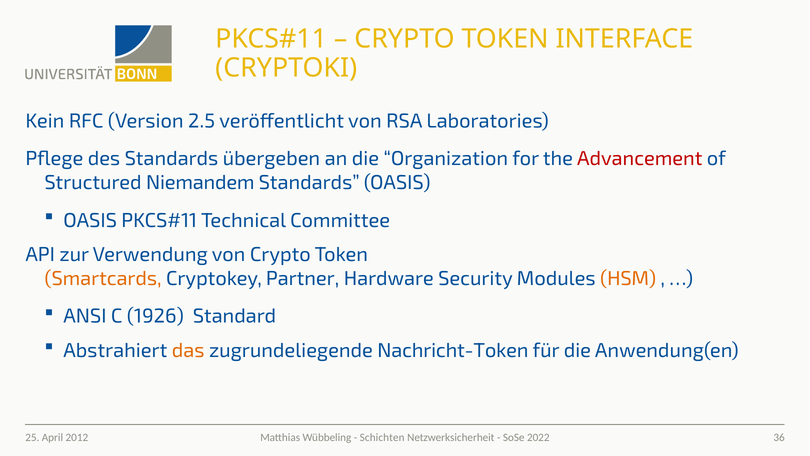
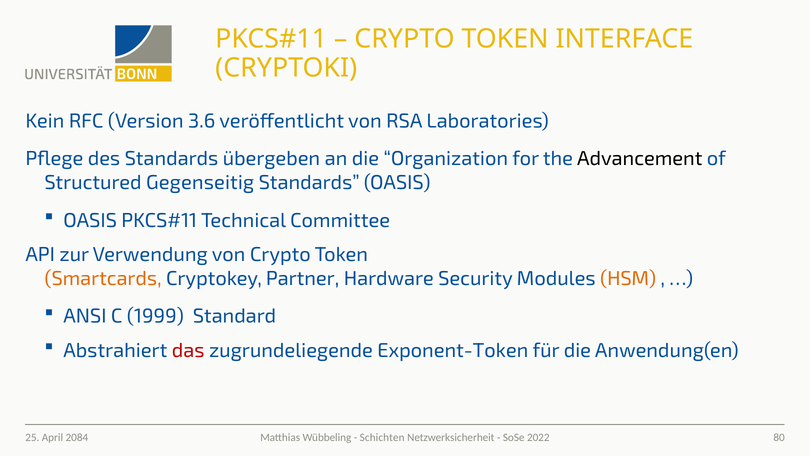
2.5: 2.5 -> 3.6 (202, 121)
Advancement colour: red -> black (640, 159)
Niemandem: Niemandem -> Gegenseitig (200, 183)
1926: 1926 -> 1999 (155, 316)
das colour: orange -> red (188, 350)
Nachricht-Token: Nachricht-Token -> Exponent-Token (453, 350)
36: 36 -> 80 (779, 437)
2012: 2012 -> 2084 (77, 437)
